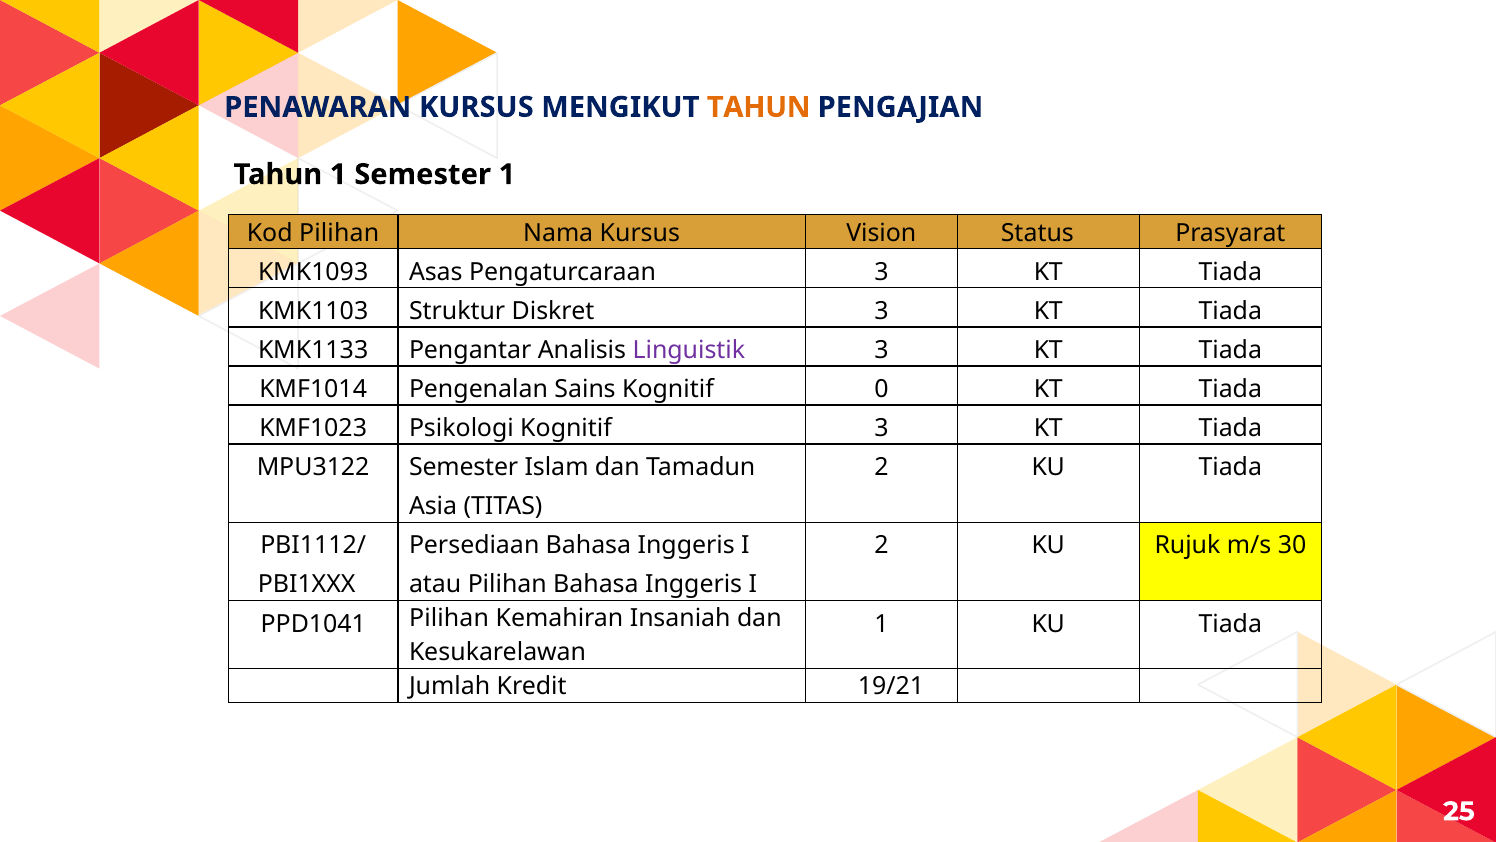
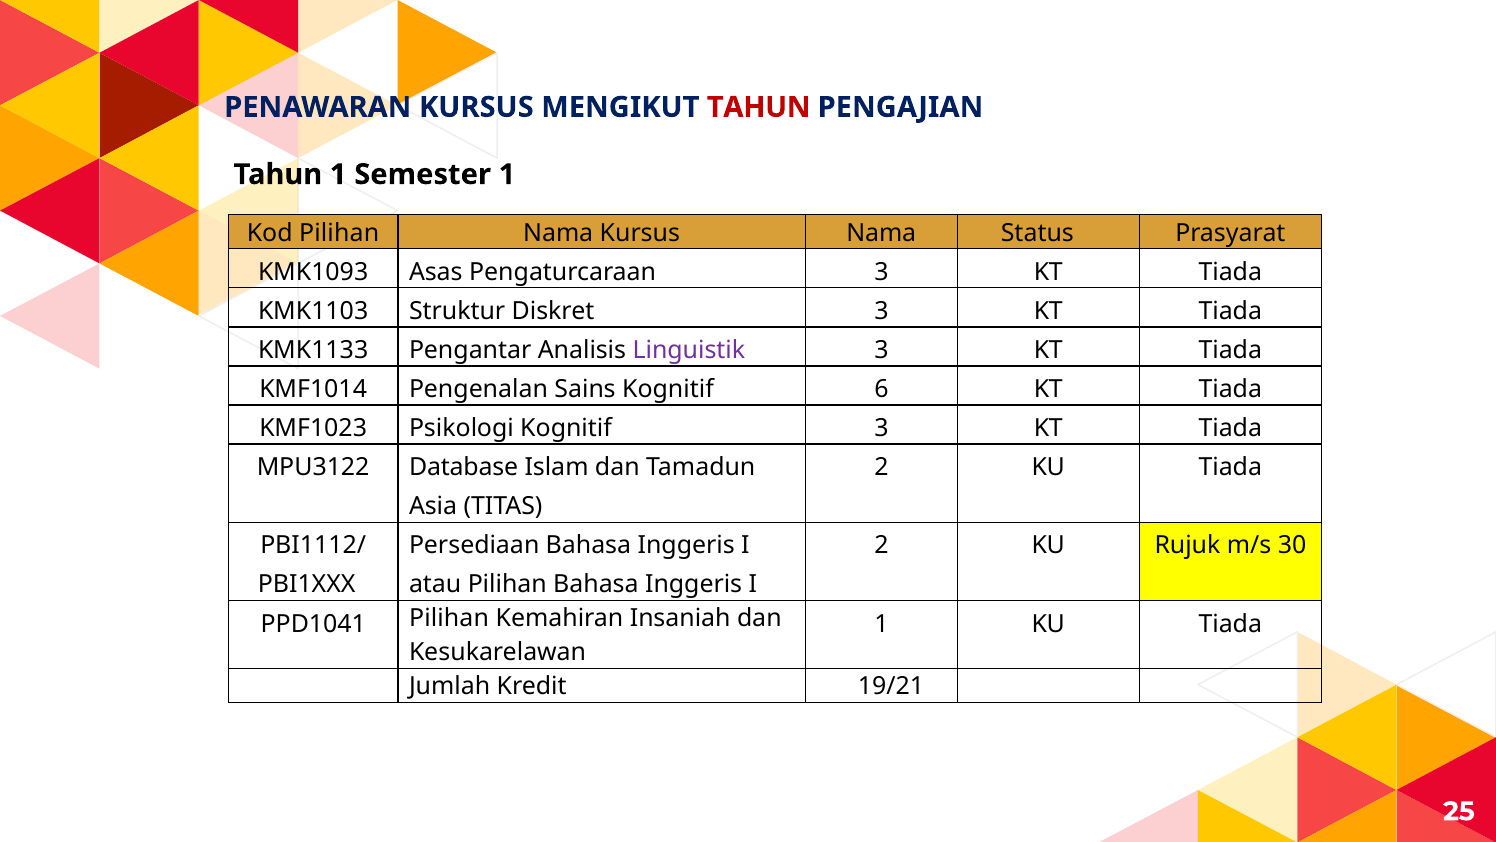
TAHUN colour: orange -> red (759, 107)
Kursus Vision: Vision -> Nama (881, 233)
0: 0 -> 6 (881, 389)
MPU3122 Semester: Semester -> Database (464, 467)
